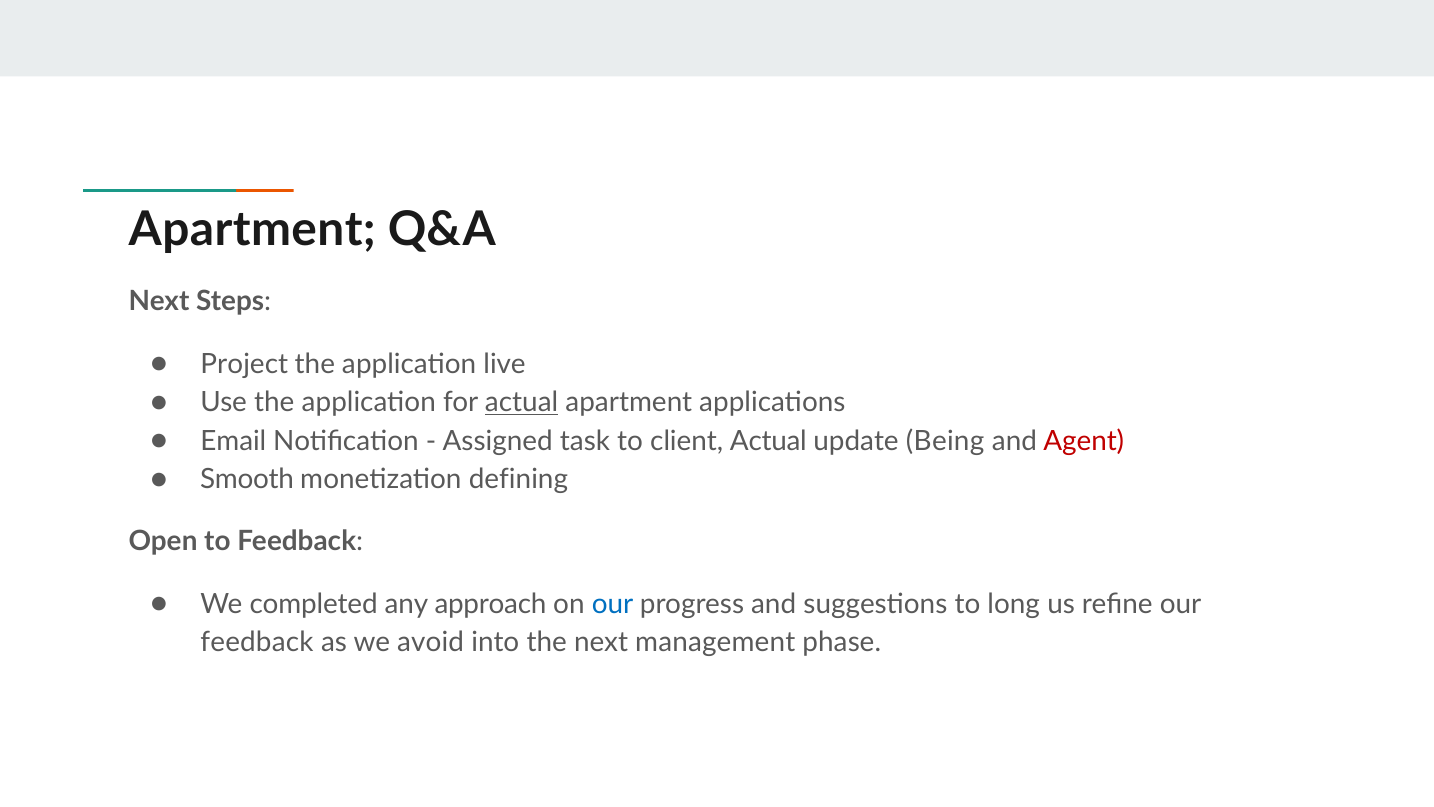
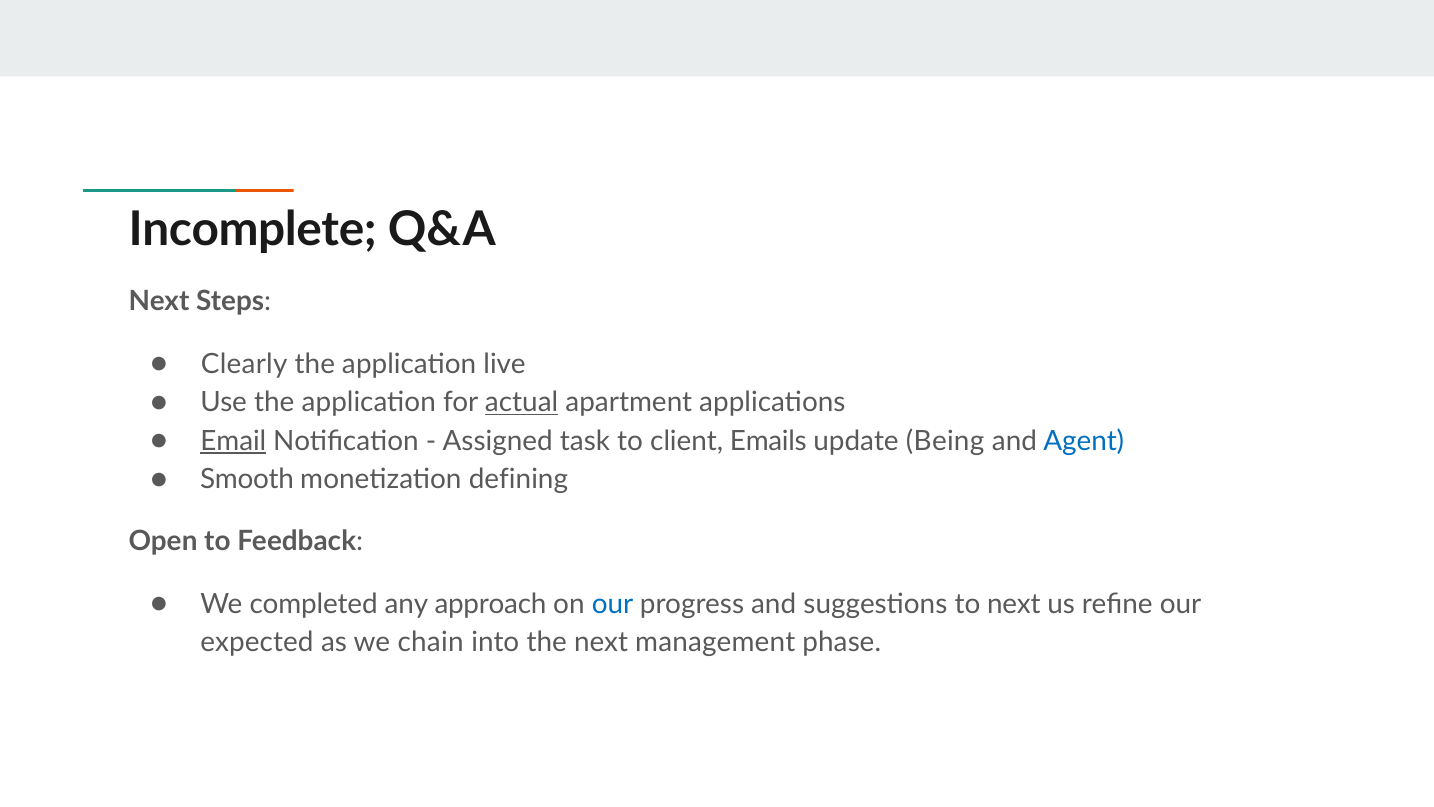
Apartment: Apartment -> Incomplete (253, 229)
Project: Project -> Clearly (244, 364)
Email underline: none -> present (233, 441)
client Actual: Actual -> Emails (768, 441)
Agent colour: red -> blue (1084, 441)
to long: long -> next (1014, 604)
feedback: feedback -> expected (257, 642)
avoid: avoid -> chain (431, 642)
